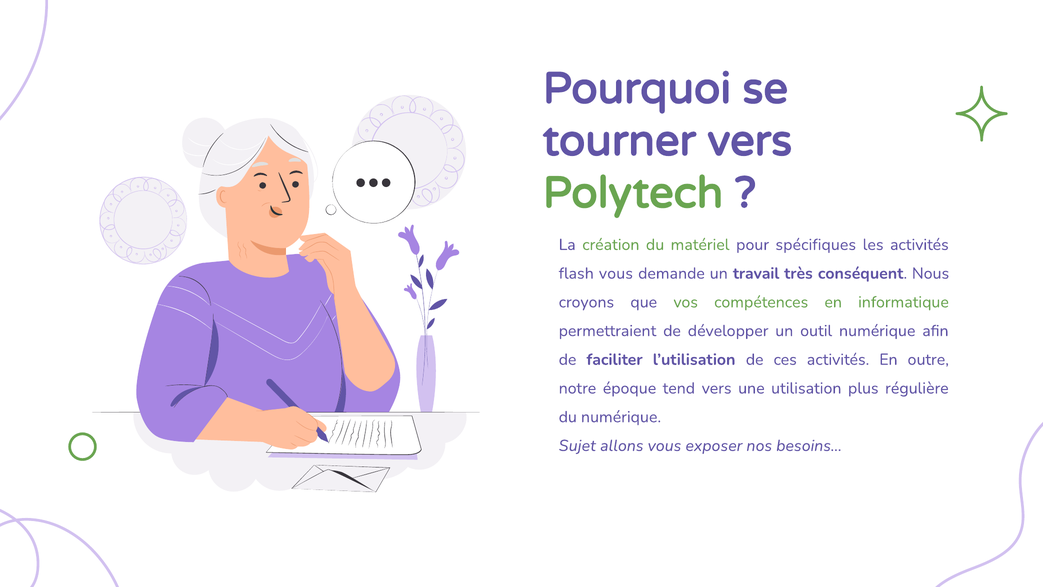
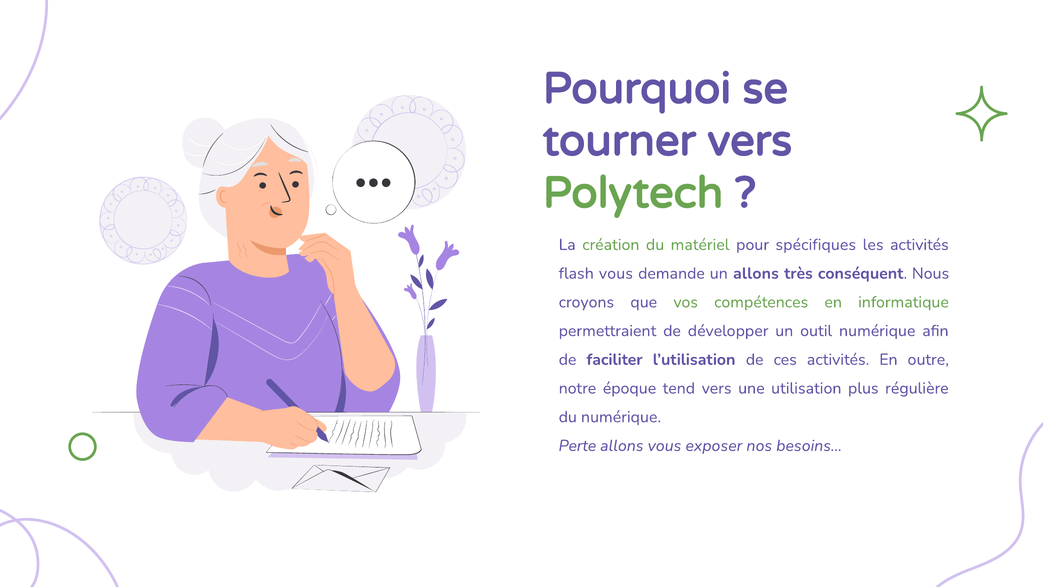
un travail: travail -> allons (756, 273)
Sujet: Sujet -> Perte (577, 445)
